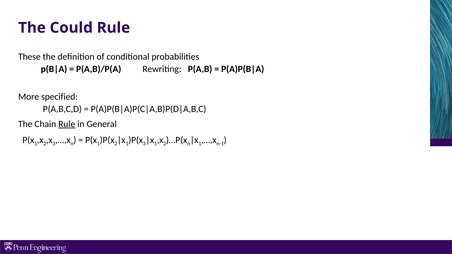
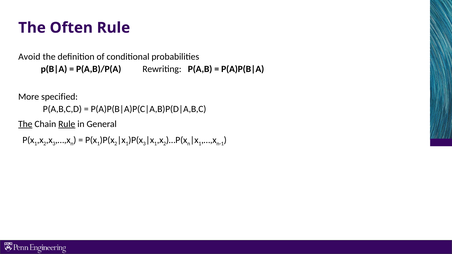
Could: Could -> Often (71, 28)
These: These -> Avoid (29, 57)
The underline: none -> present (25, 124)
